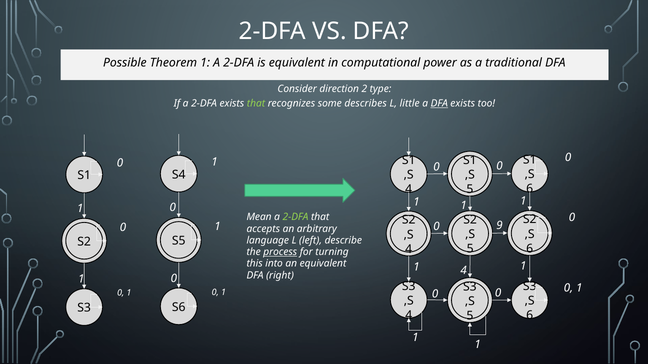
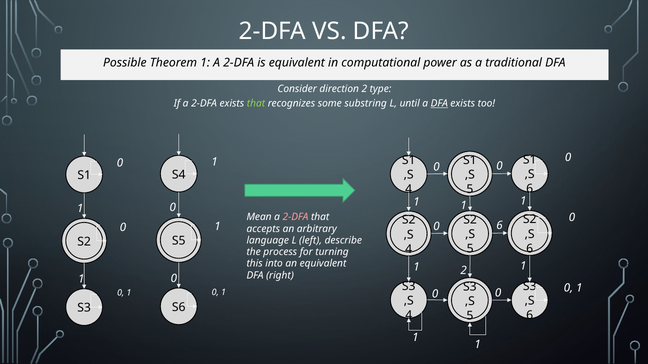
describes: describes -> substring (366, 104)
little: little -> until (410, 104)
2-DFA colour: light green -> pink (296, 217)
0 9: 9 -> 6 (500, 226)
process underline: present -> none (280, 252)
1 4: 4 -> 2 (464, 271)
